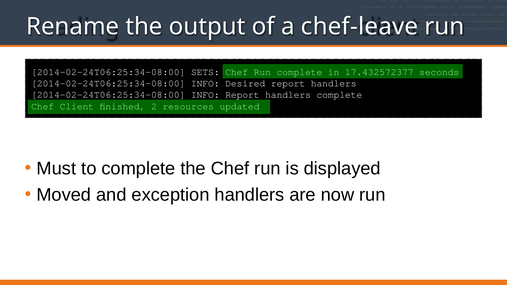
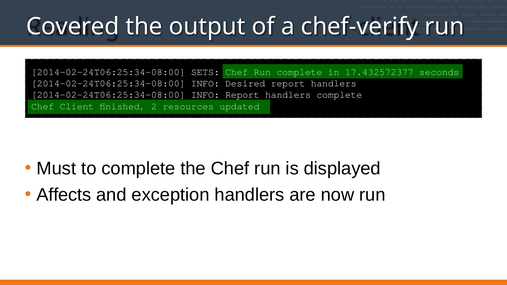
Rename: Rename -> Covered (73, 26)
chef-leave: chef-leave -> chef-verify (360, 26)
Moved: Moved -> Affects (64, 195)
